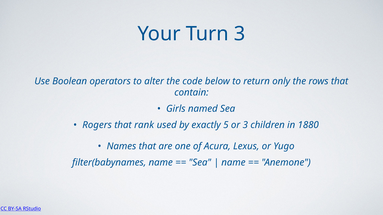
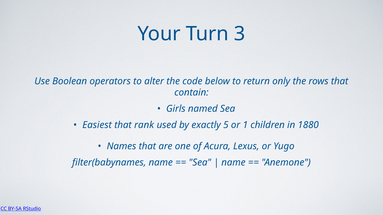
Rogers: Rogers -> Easiest (97, 125)
or 3: 3 -> 1 (245, 125)
